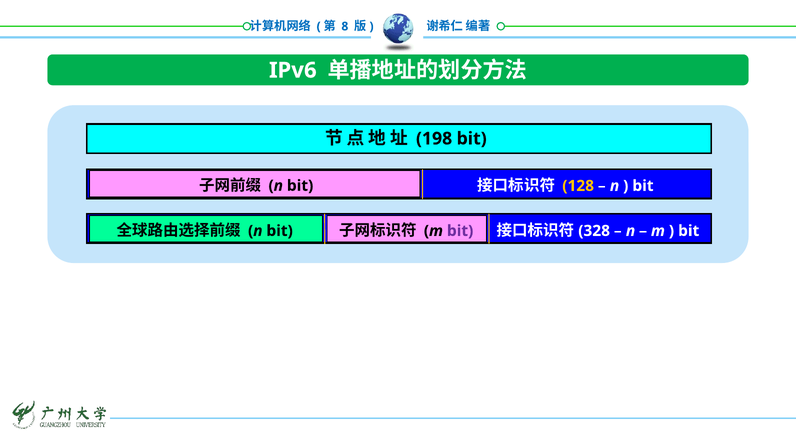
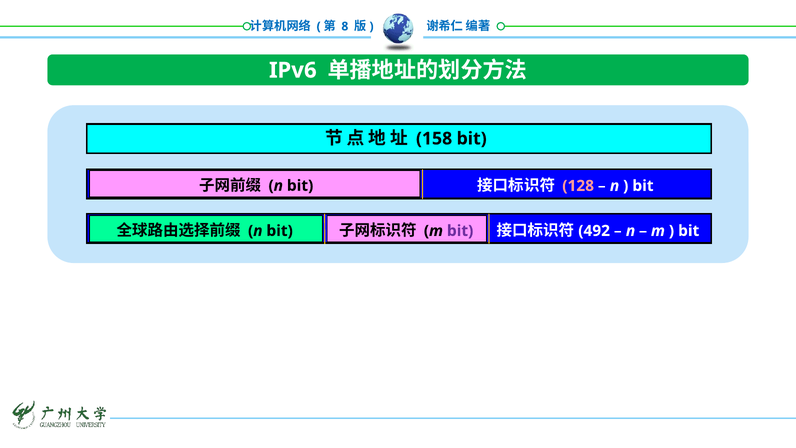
198: 198 -> 158 (434, 139)
128 colour: yellow -> pink (578, 186)
328: 328 -> 492 (594, 231)
